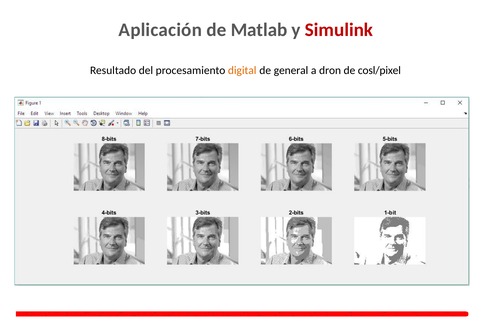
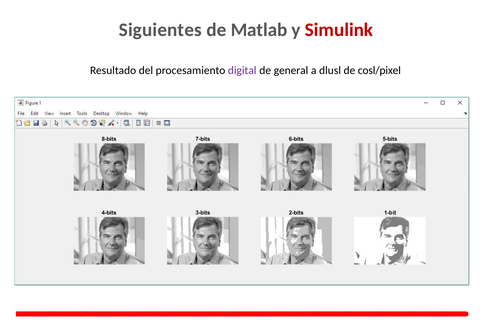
Aplicación: Aplicación -> Siguientes (160, 30)
digital colour: orange -> purple (242, 70)
dron: dron -> dlusl (330, 70)
